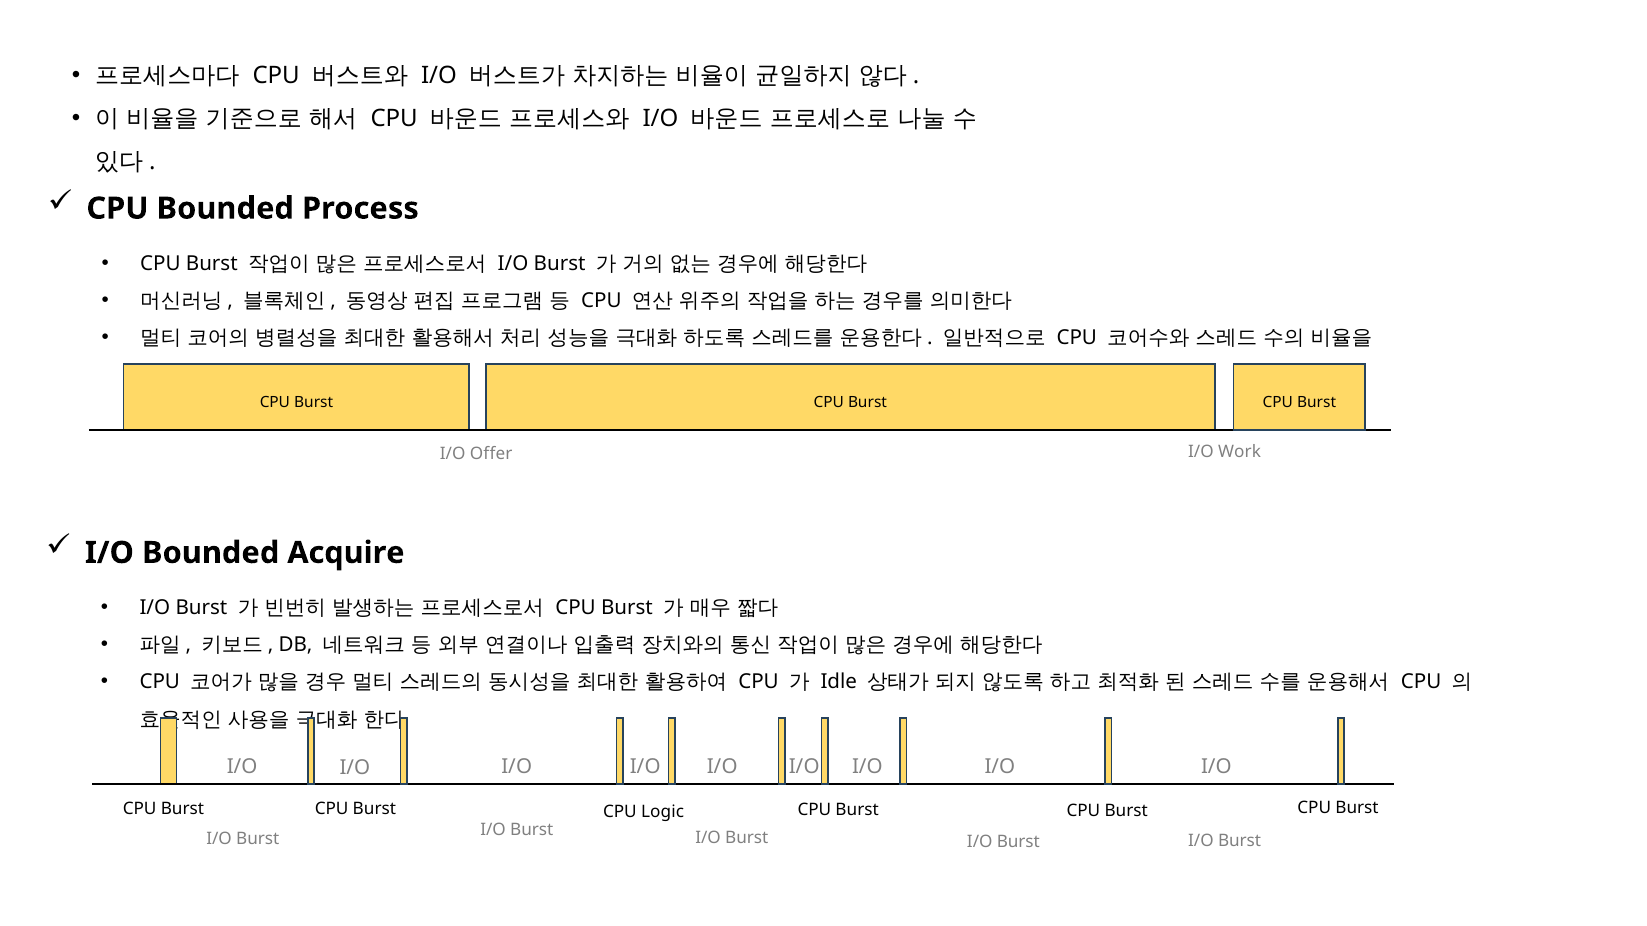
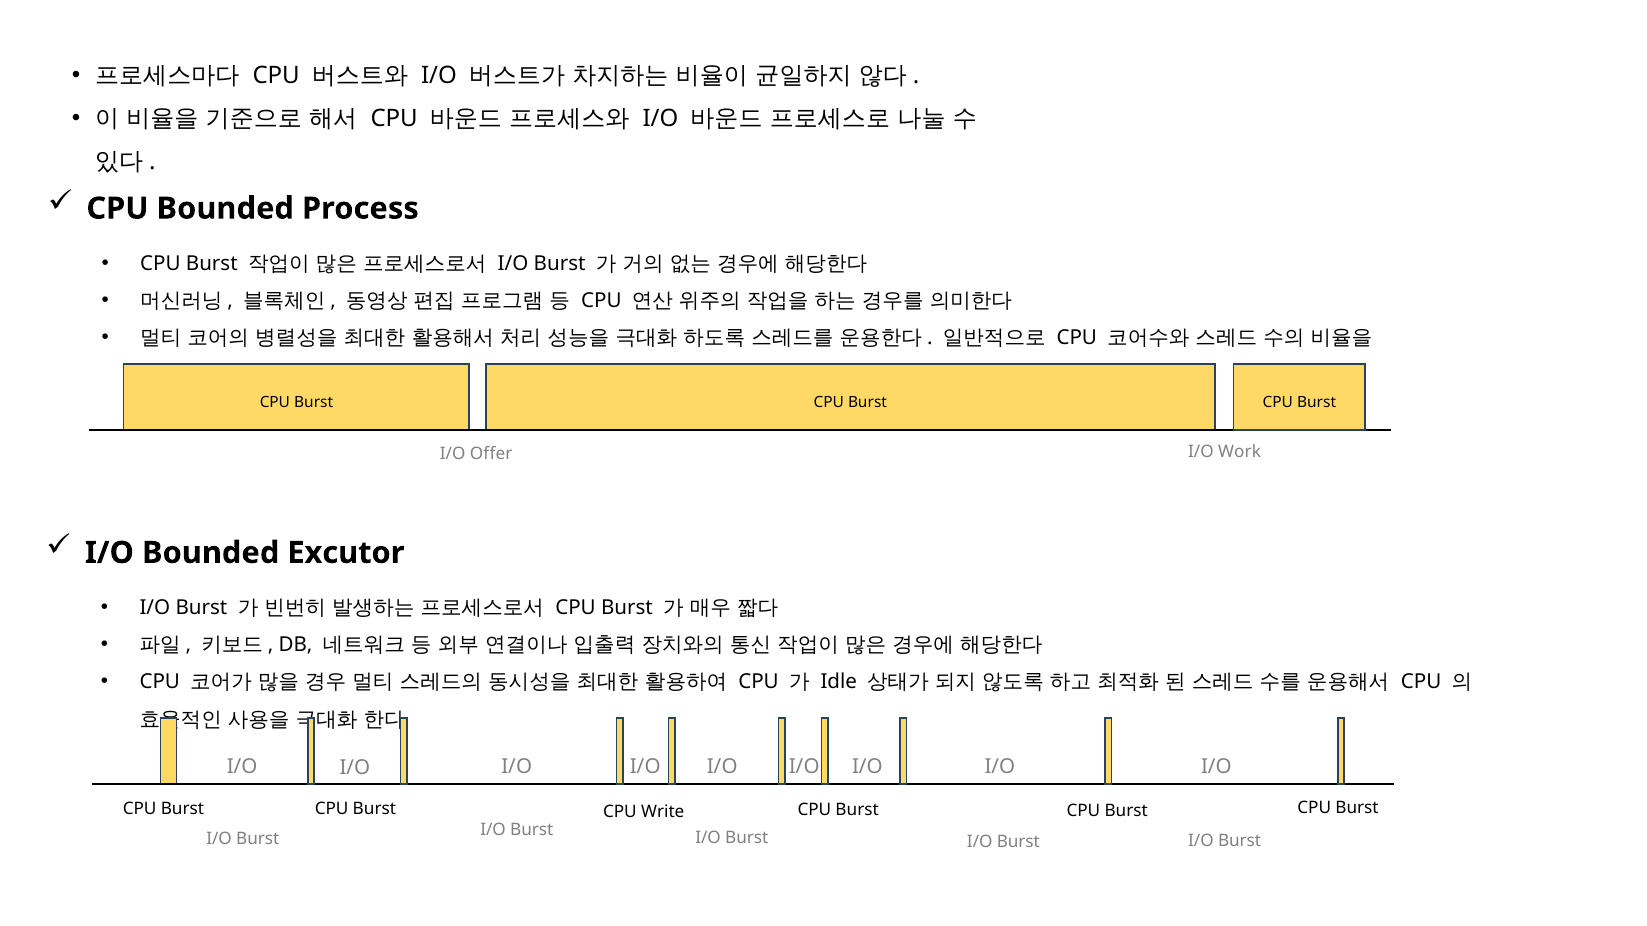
Acquire: Acquire -> Excutor (346, 553)
Logic: Logic -> Write (663, 812)
